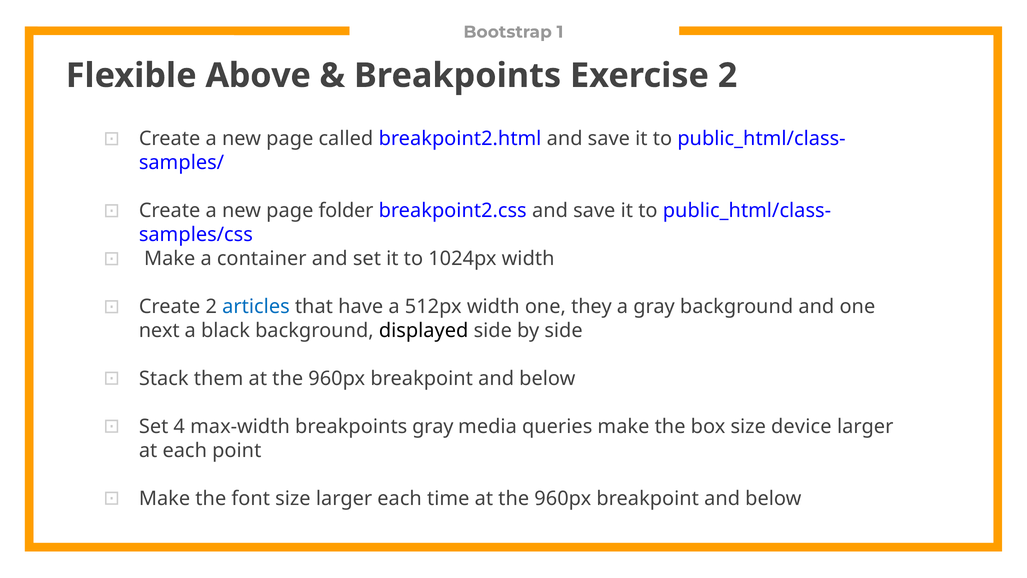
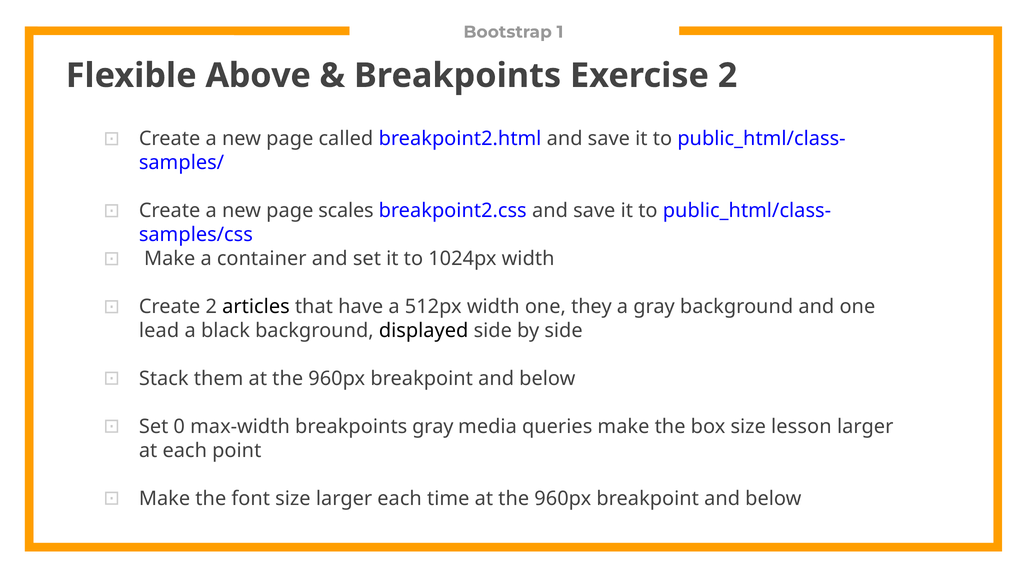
folder: folder -> scales (346, 211)
articles colour: blue -> black (256, 307)
next: next -> lead (159, 331)
4: 4 -> 0 (179, 426)
device: device -> lesson (801, 426)
